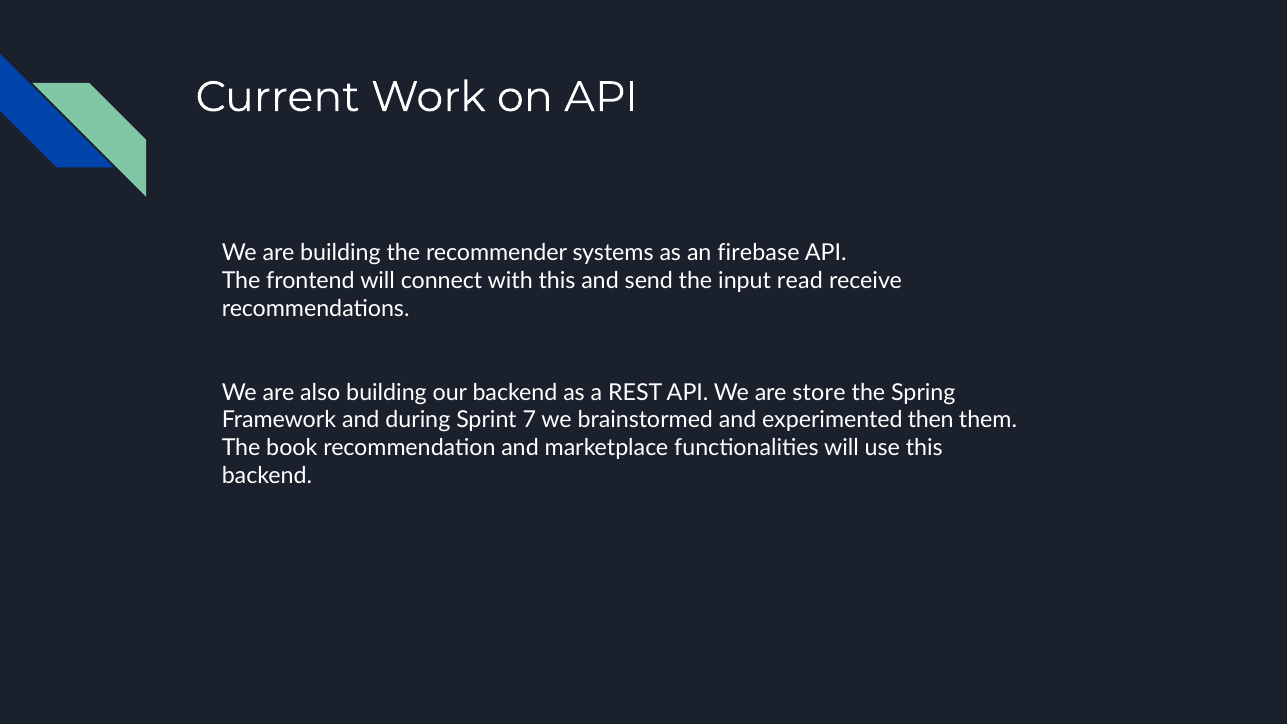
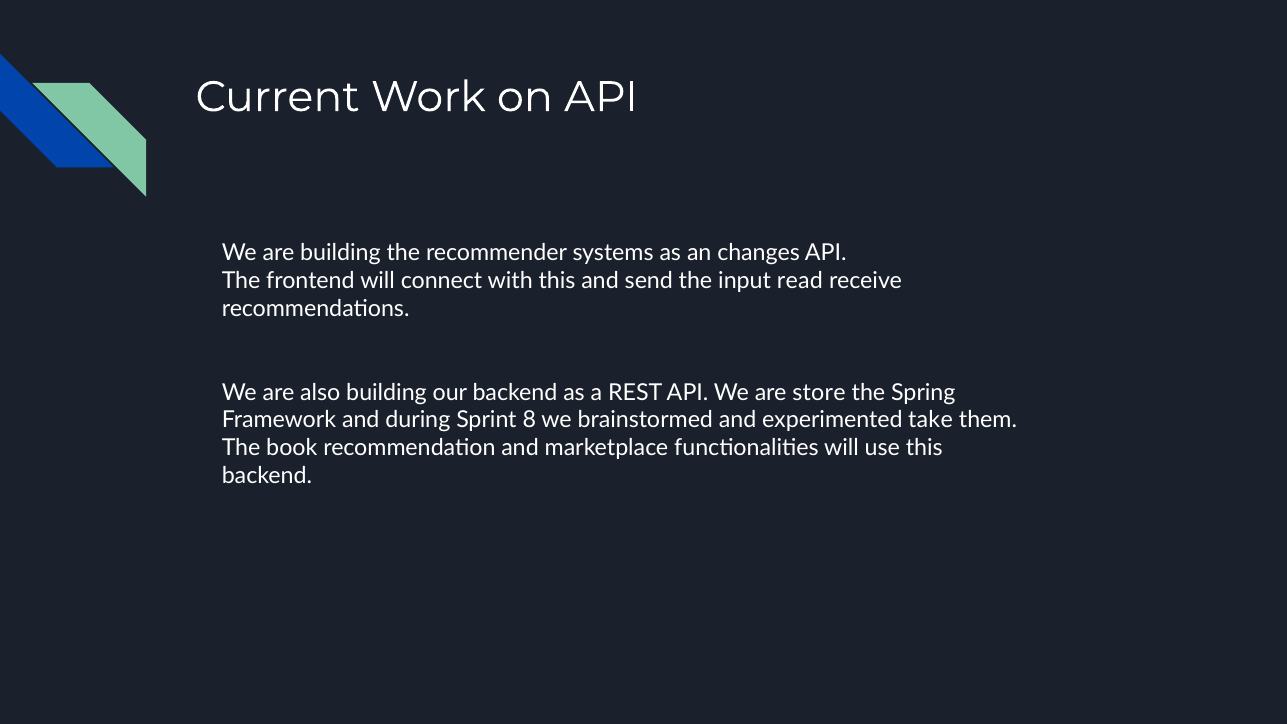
firebase: firebase -> changes (759, 253)
7: 7 -> 8 (529, 420)
then: then -> take (930, 420)
